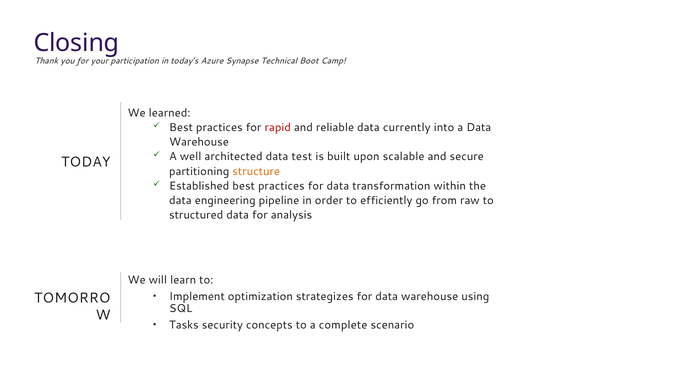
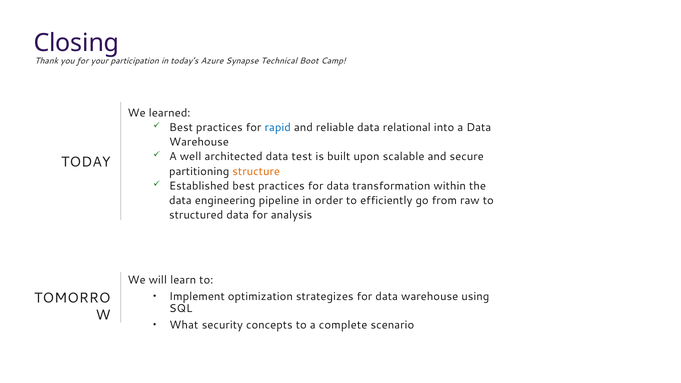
rapid colour: red -> blue (278, 128)
currently: currently -> relational (407, 128)
Tasks: Tasks -> What (184, 325)
